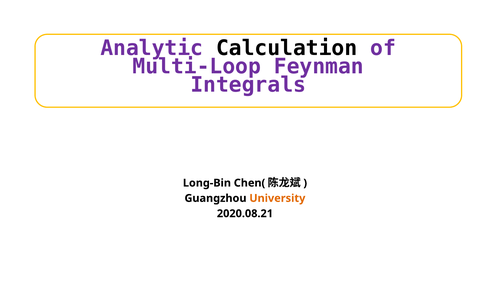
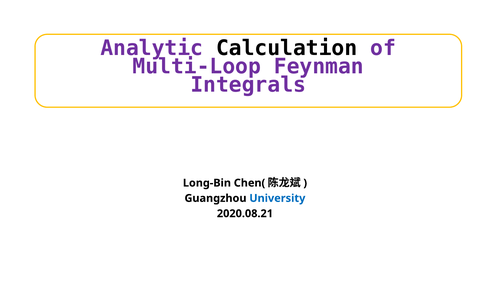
University colour: orange -> blue (277, 198)
